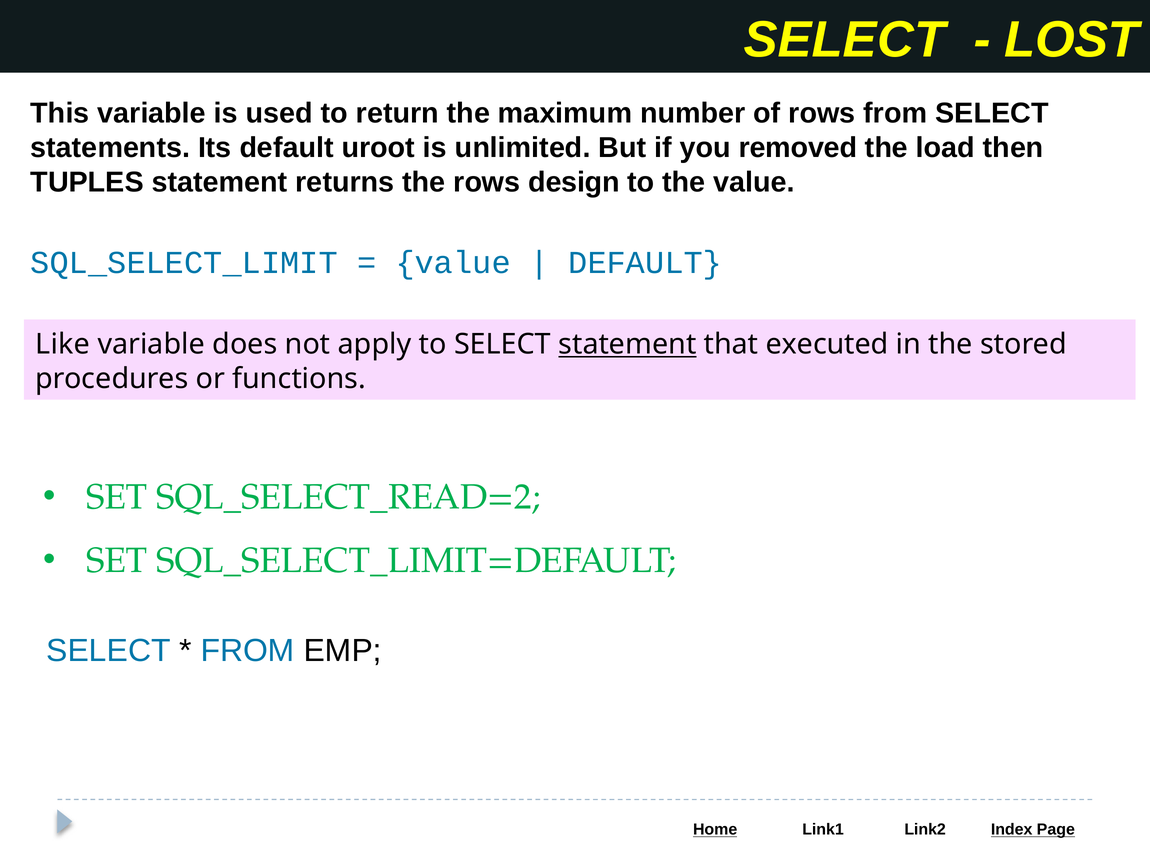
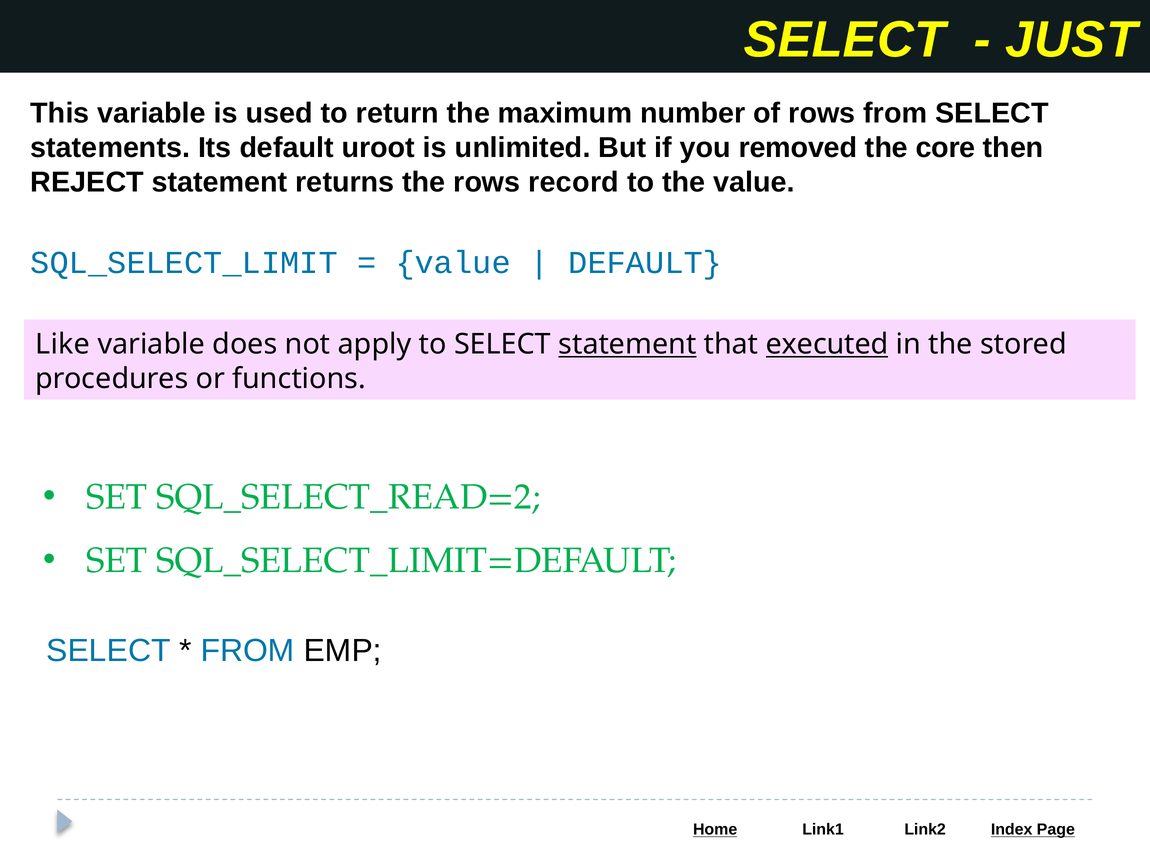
LOST: LOST -> JUST (1071, 40)
load: load -> core (946, 148)
TUPLES: TUPLES -> REJECT (87, 182)
design: design -> record (574, 182)
executed underline: none -> present (827, 344)
